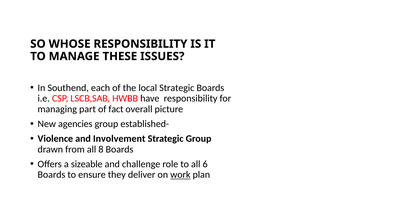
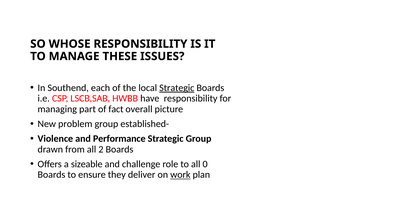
Strategic underline: none -> present (177, 88)
agencies: agencies -> problem (75, 124)
Involvement: Involvement -> Performance (119, 139)
8: 8 -> 2 (101, 150)
6: 6 -> 0 (205, 165)
